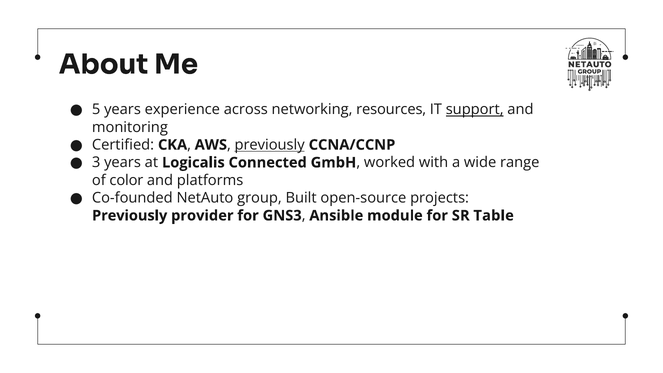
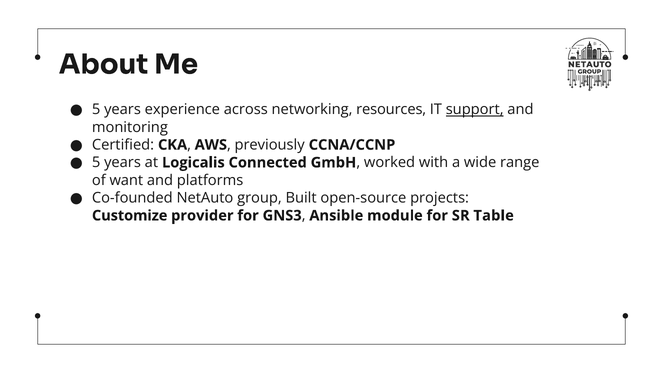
previously underline: present -> none (270, 145)
3: 3 -> 5 (96, 163)
color: color -> want (126, 180)
Previously: Previously -> Customize (130, 216)
